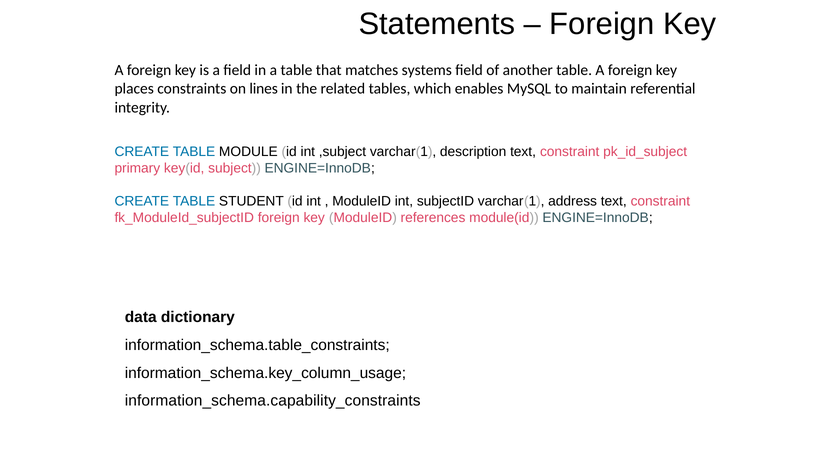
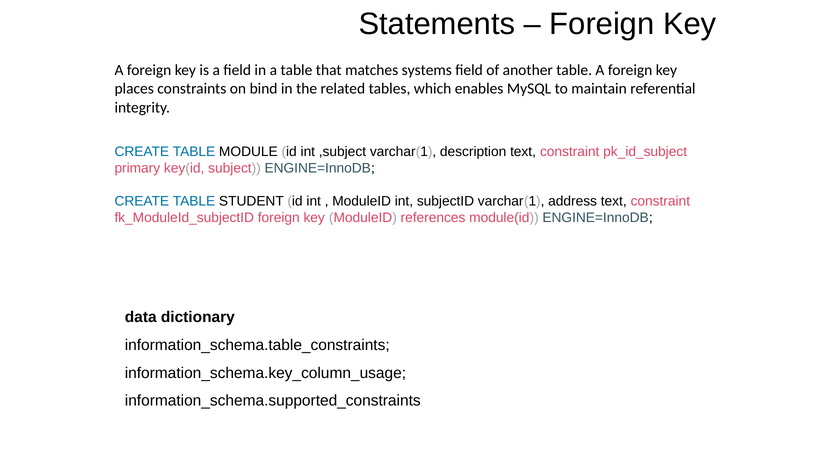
lines: lines -> bind (264, 89)
information_schema.capability_constraints: information_schema.capability_constraints -> information_schema.supported_constraints (273, 401)
